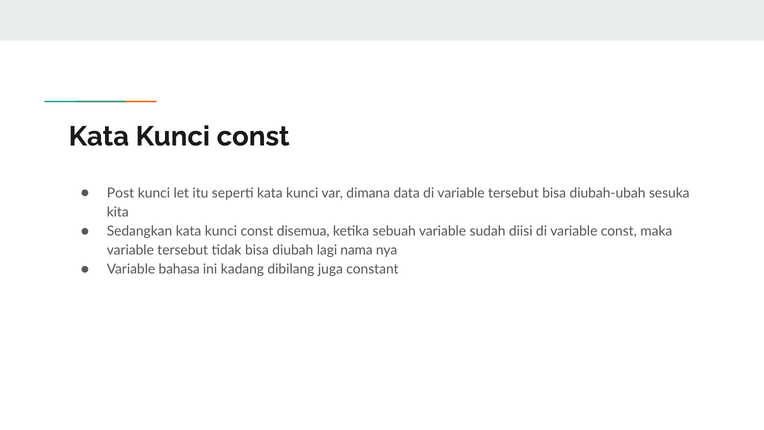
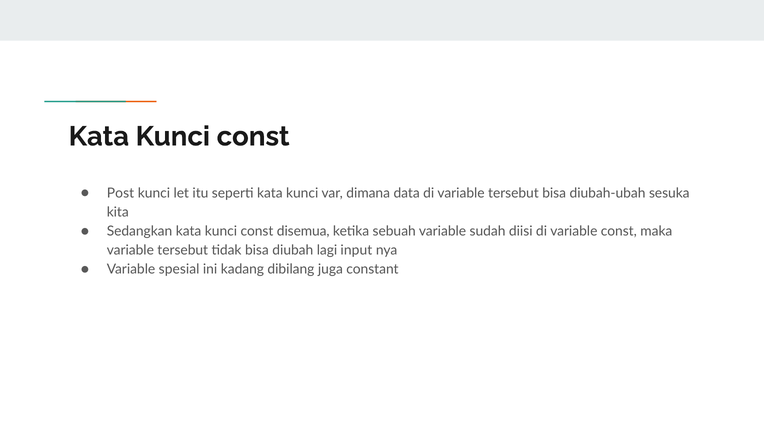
nama: nama -> input (356, 250)
bahasa: bahasa -> spesial (179, 269)
